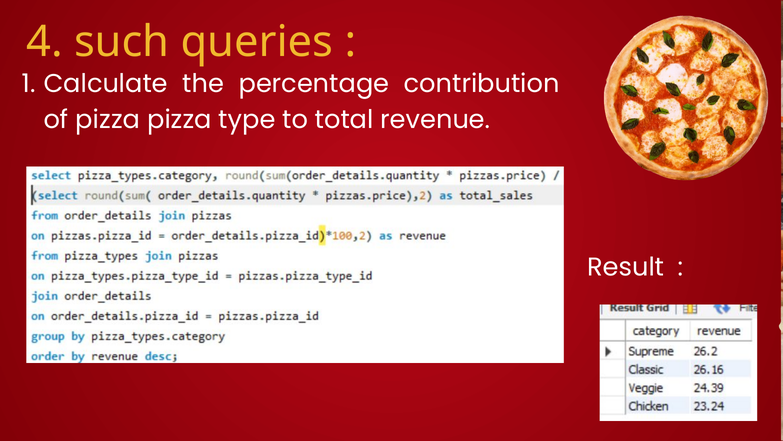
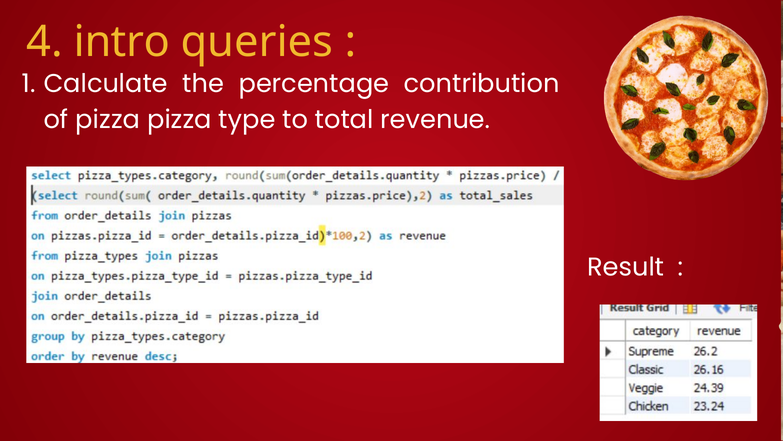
such: such -> intro (122, 42)
